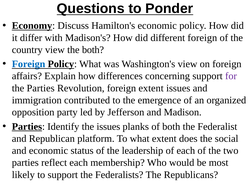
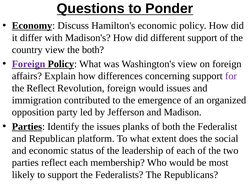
different foreign: foreign -> support (202, 38)
Foreign colour: blue -> purple (29, 64)
the Parties: Parties -> Reflect (41, 88)
foreign extent: extent -> would (151, 88)
